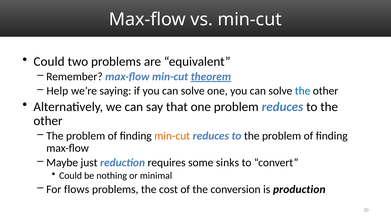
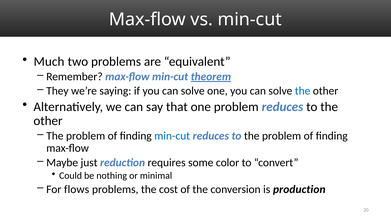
Could: Could -> Much (49, 62)
Help: Help -> They (57, 91)
min-cut colour: orange -> blue (172, 136)
sinks: sinks -> color (228, 163)
